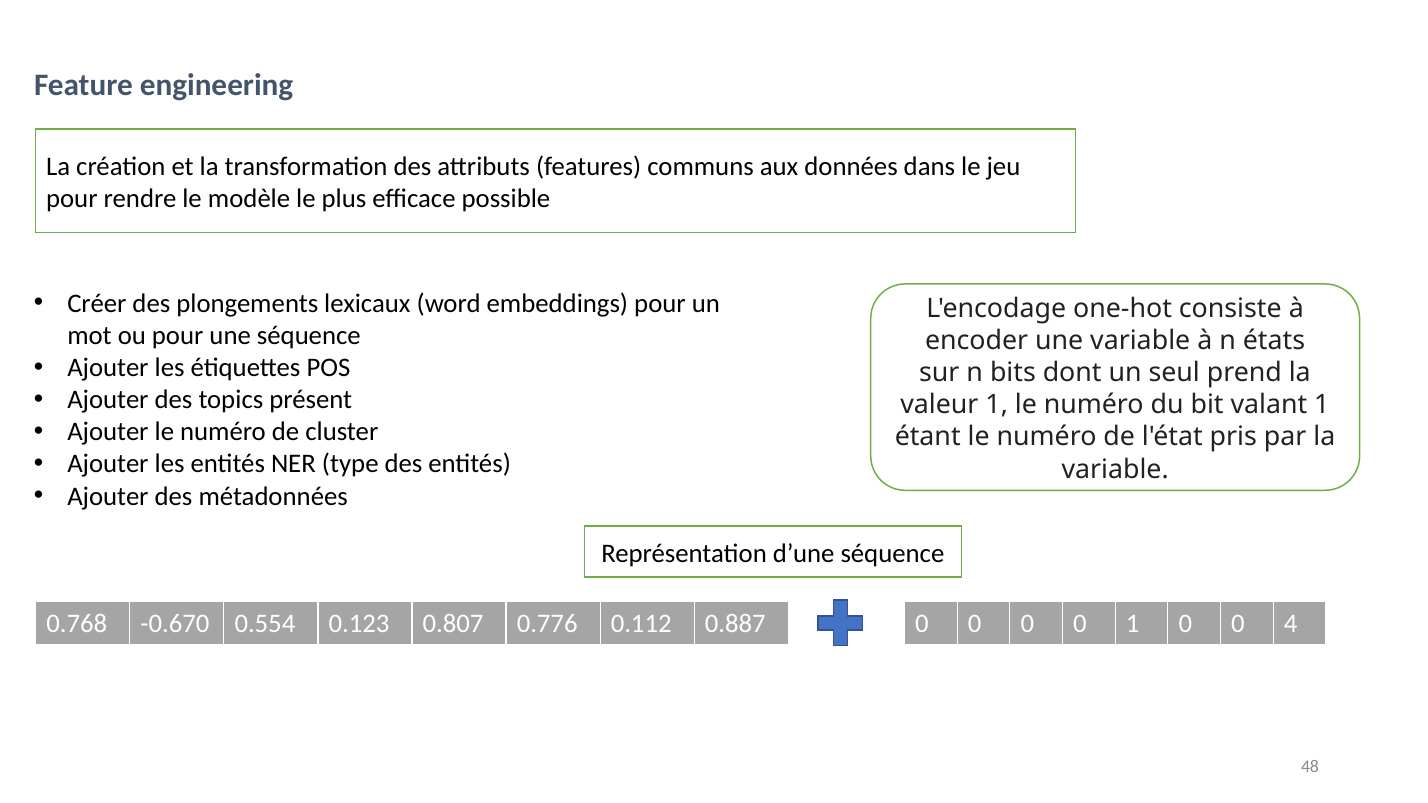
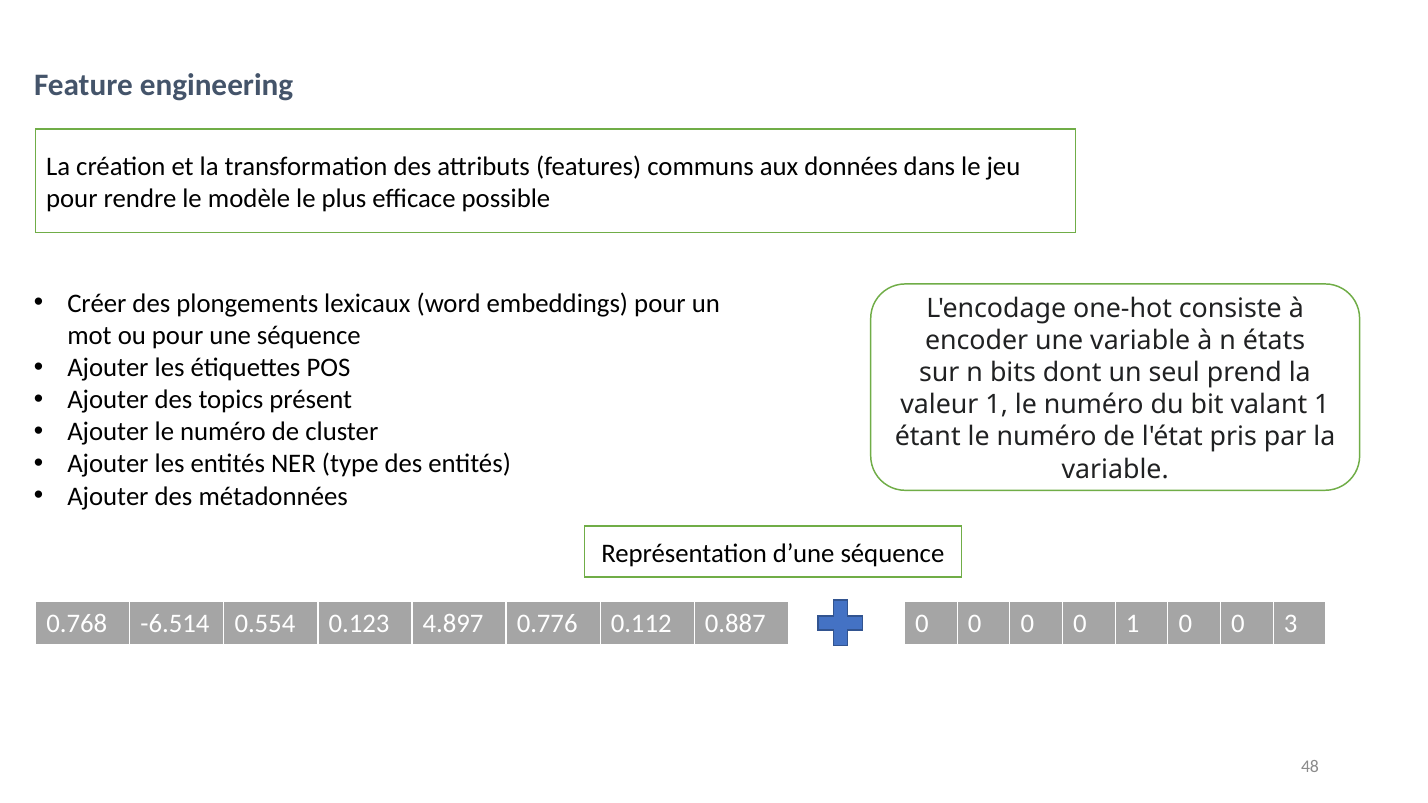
-0.670: -0.670 -> -6.514 (175, 624)
0.807: 0.807 -> 4.897 (453, 624)
4: 4 -> 3 (1291, 623)
